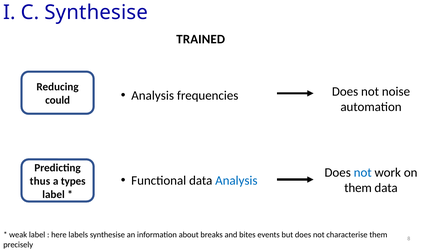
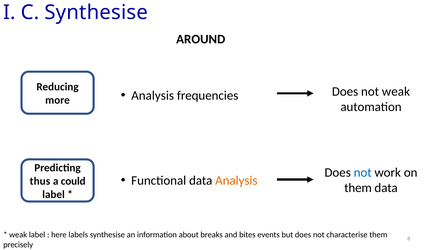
TRAINED: TRAINED -> AROUND (201, 39)
not noise: noise -> weak (396, 91)
could: could -> more (58, 100)
Analysis colour: blue -> orange (236, 180)
types: types -> could (73, 181)
